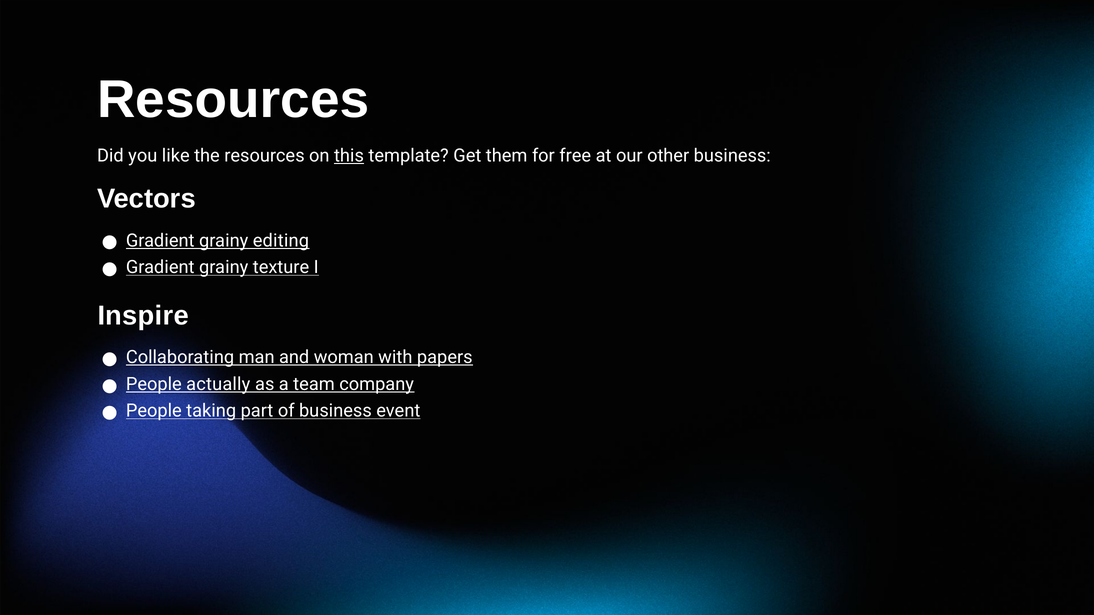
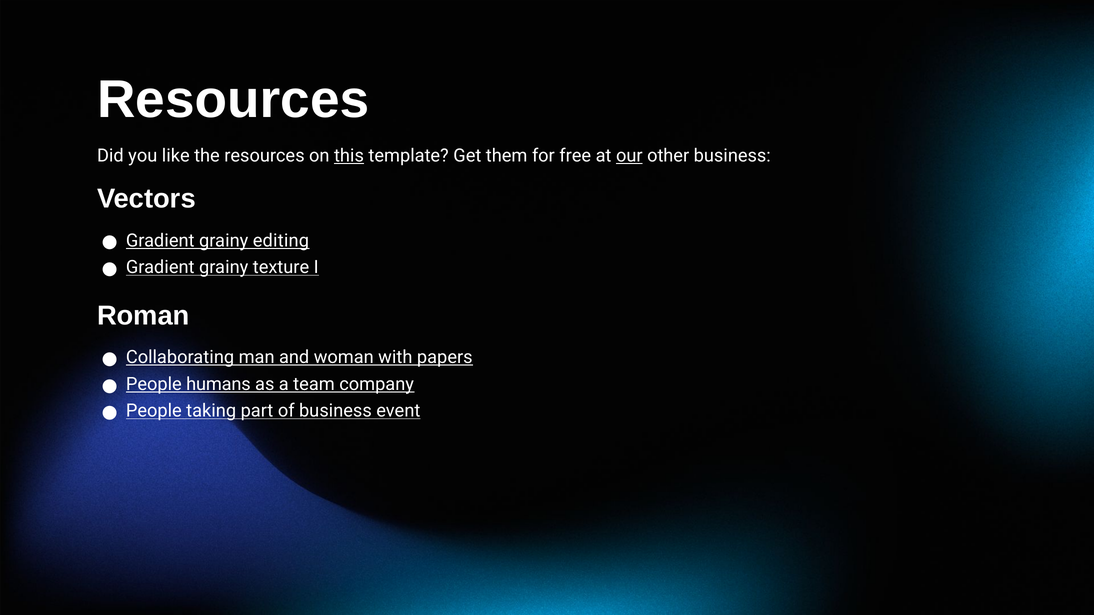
our underline: none -> present (629, 156)
Inspire: Inspire -> Roman (143, 316)
actually: actually -> humans (218, 384)
